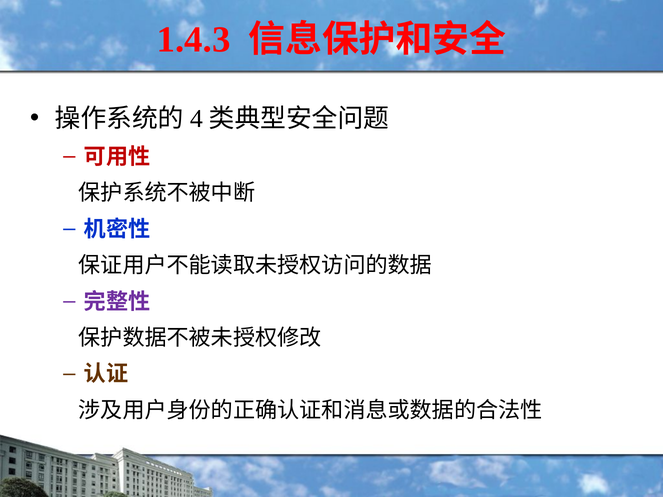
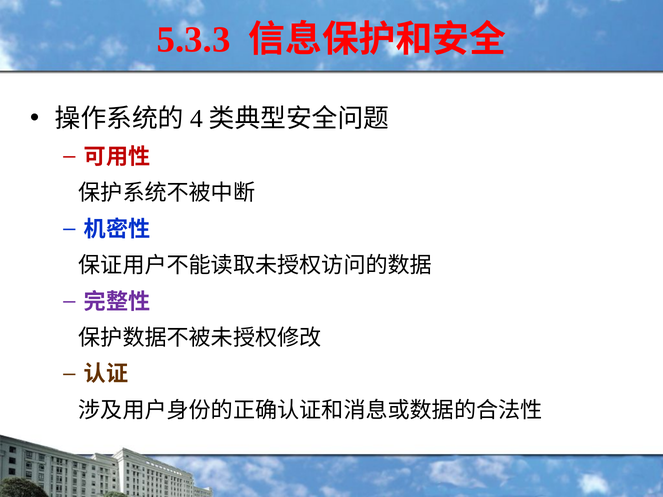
1.4.3: 1.4.3 -> 5.3.3 (194, 40)
